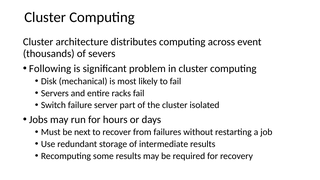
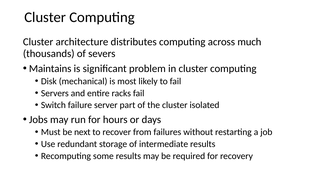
event: event -> much (249, 42)
Following: Following -> Maintains (50, 69)
